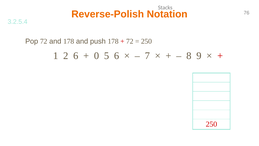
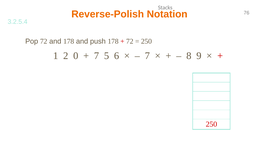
2 6: 6 -> 0 (76, 56)
0: 0 -> 7 (96, 56)
